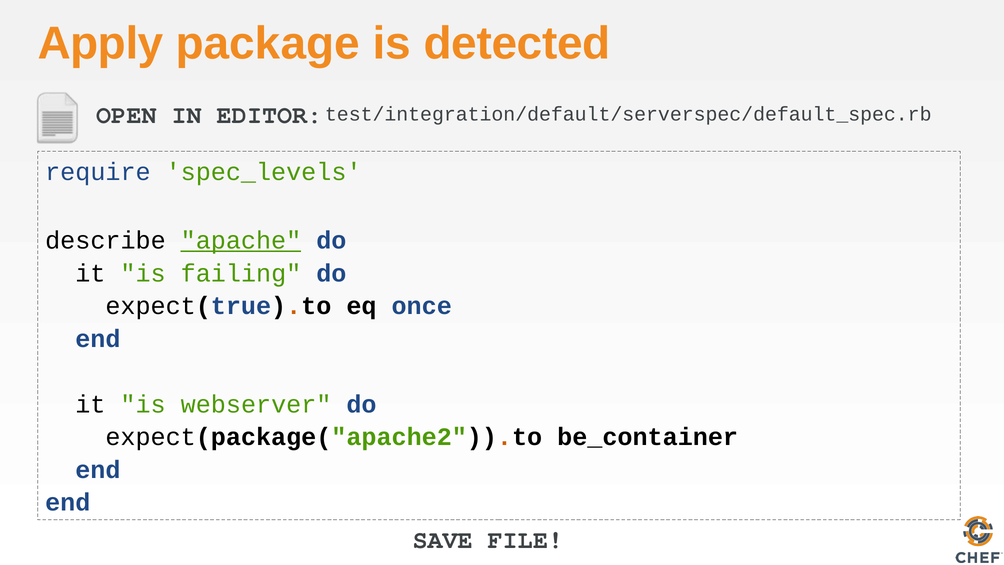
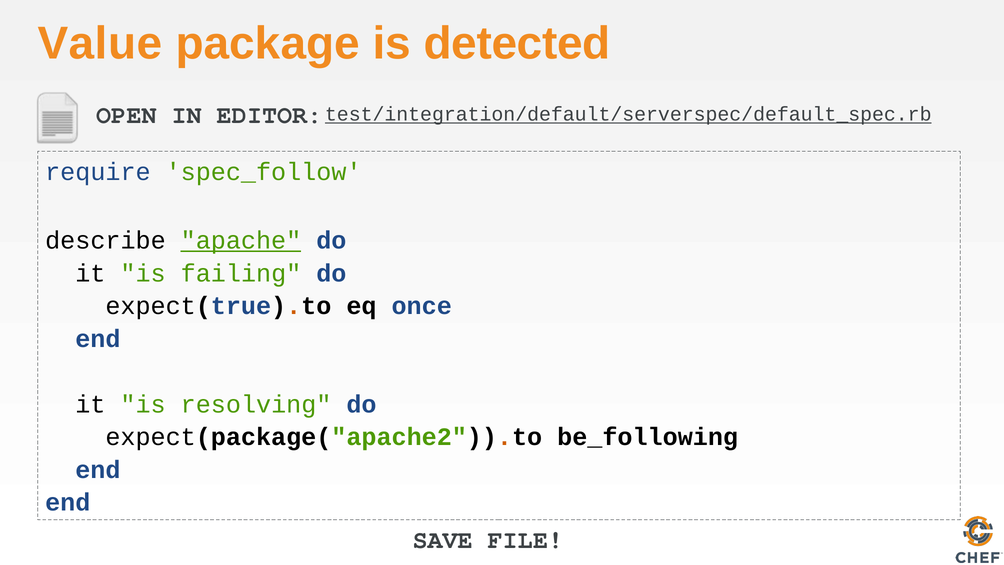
Apply: Apply -> Value (100, 43)
test/integration/default/serverspec/default_spec.rb underline: none -> present (628, 114)
spec_levels: spec_levels -> spec_follow (264, 172)
webserver: webserver -> resolving (256, 404)
be_container: be_container -> be_following (648, 437)
